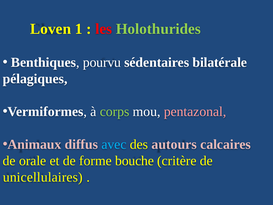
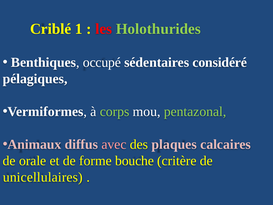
Loven: Loven -> Criblé (51, 29)
pourvu: pourvu -> occupé (102, 62)
bilatérale: bilatérale -> considéré (220, 62)
pentazonal colour: pink -> light green (195, 112)
avec colour: light blue -> pink (114, 144)
autours: autours -> plaques (174, 144)
